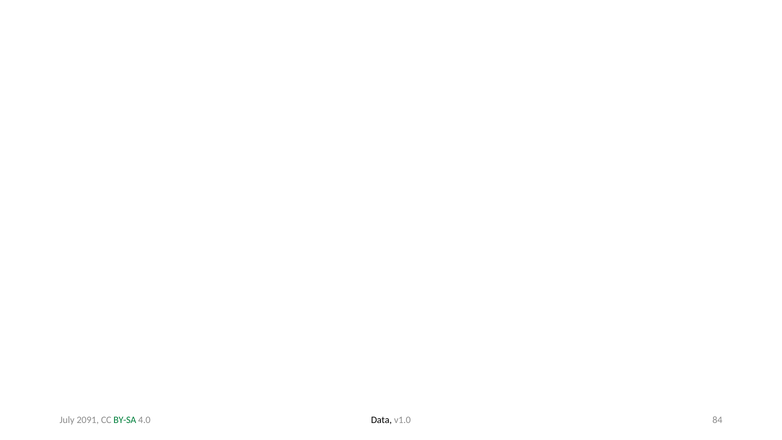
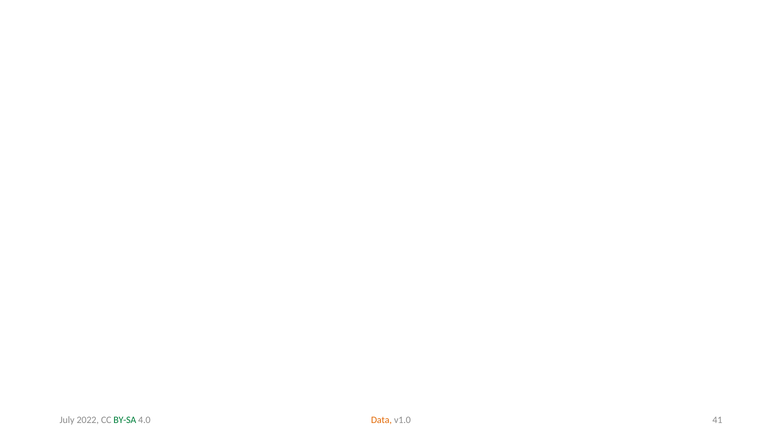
Data colour: black -> orange (381, 420)
84: 84 -> 41 (717, 420)
2091: 2091 -> 2022 (88, 420)
